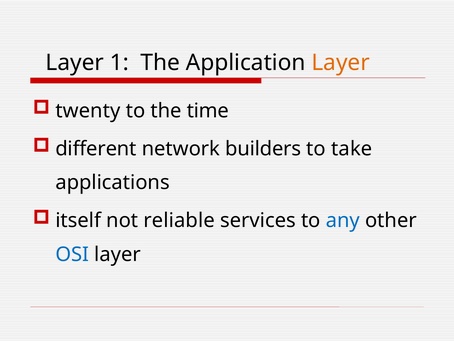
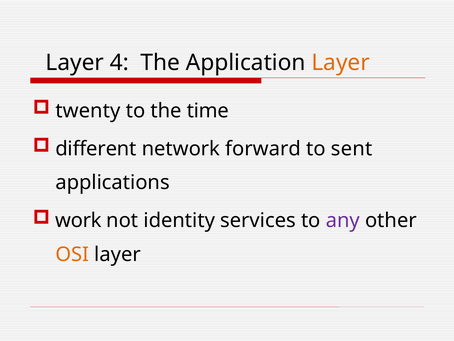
1: 1 -> 4 (119, 63)
builders: builders -> forward (263, 148)
take: take -> sent (352, 148)
itself: itself -> work (78, 220)
reliable: reliable -> identity (179, 220)
any colour: blue -> purple (343, 220)
OSI colour: blue -> orange (72, 254)
